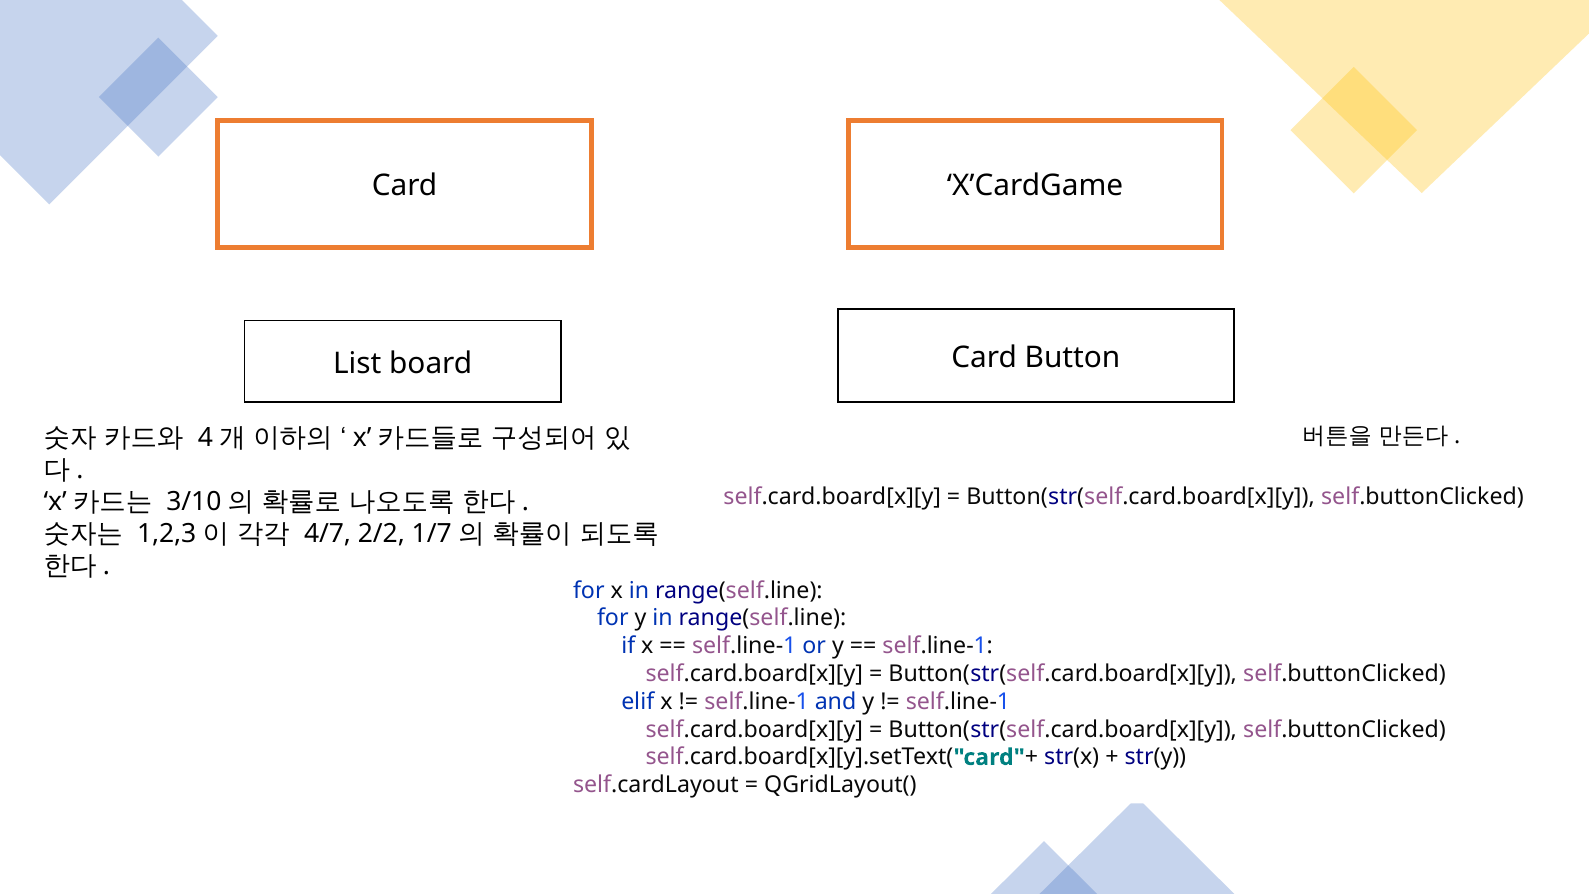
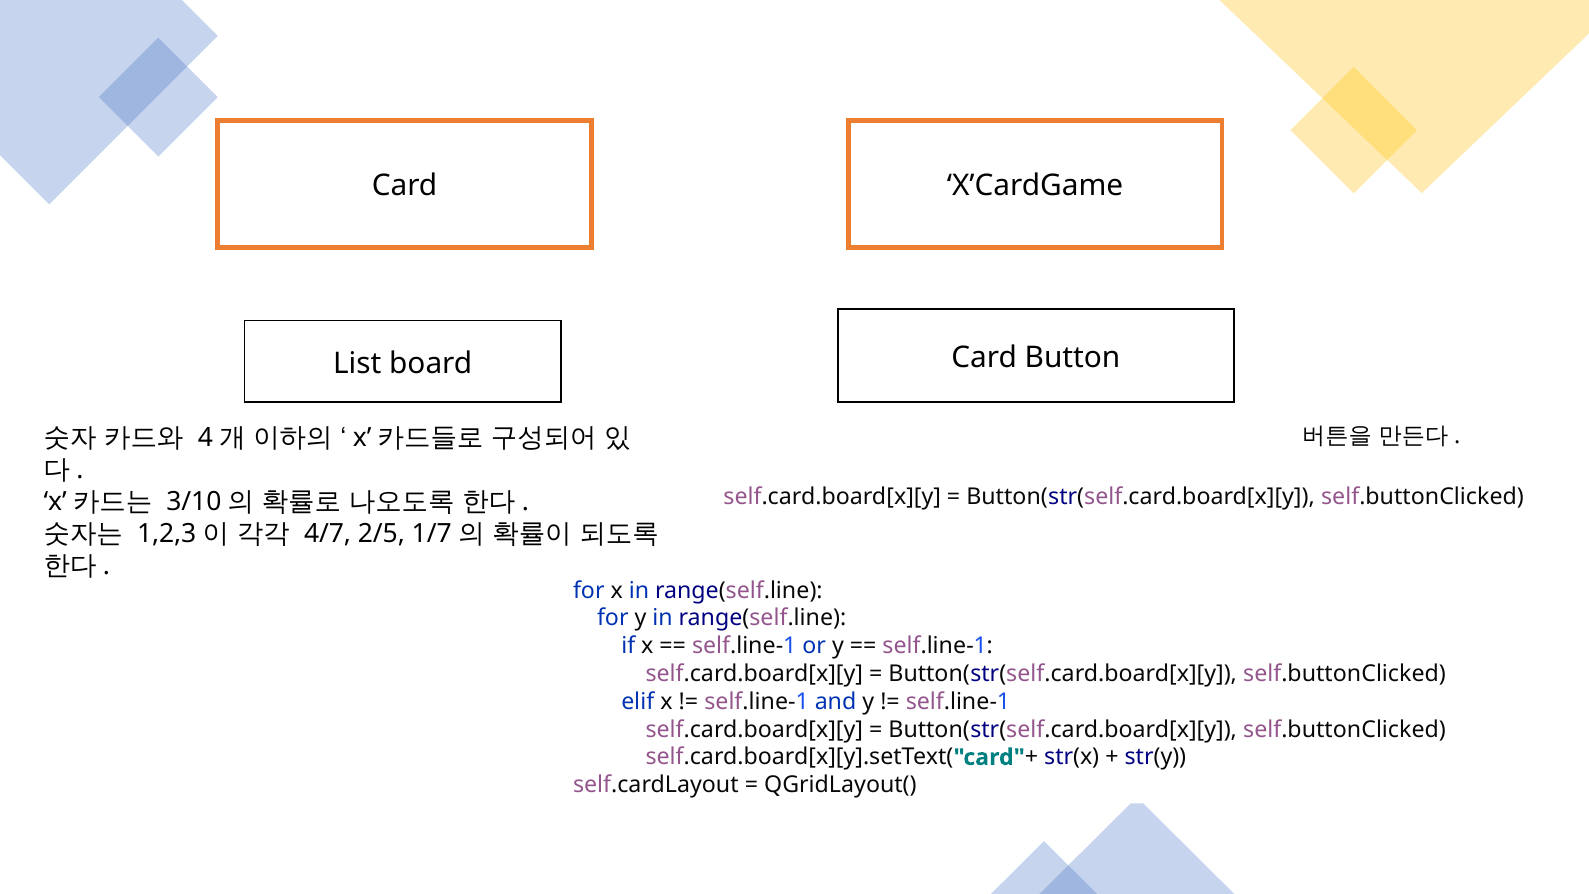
2/2: 2/2 -> 2/5 (381, 533)
